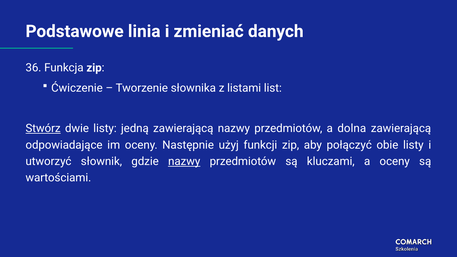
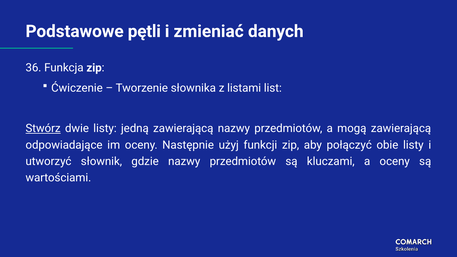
linia: linia -> pętli (144, 31)
dolna: dolna -> mogą (352, 129)
nazwy underline: present -> none (184, 161)
